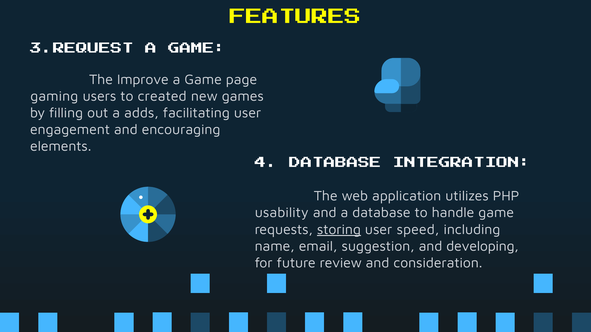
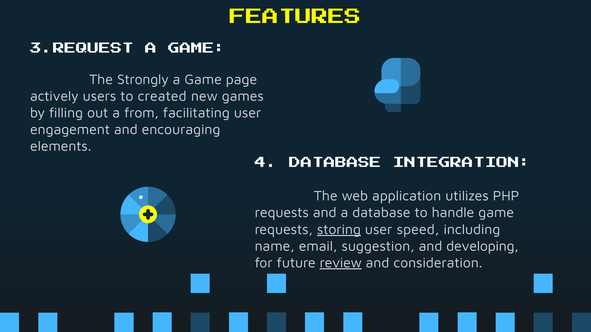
Improve: Improve -> Strongly (143, 80)
gaming: gaming -> actively (54, 96)
adds: adds -> from (142, 113)
usability: usability -> requests (282, 213)
review underline: none -> present (341, 263)
